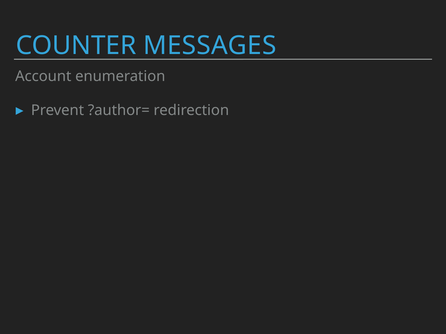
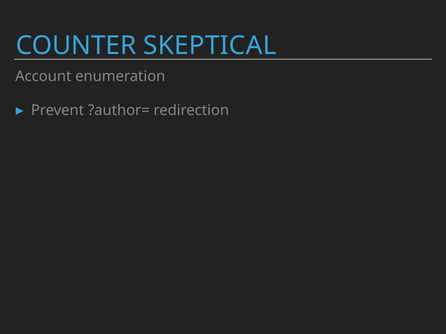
MESSAGES: MESSAGES -> SKEPTICAL (210, 46)
